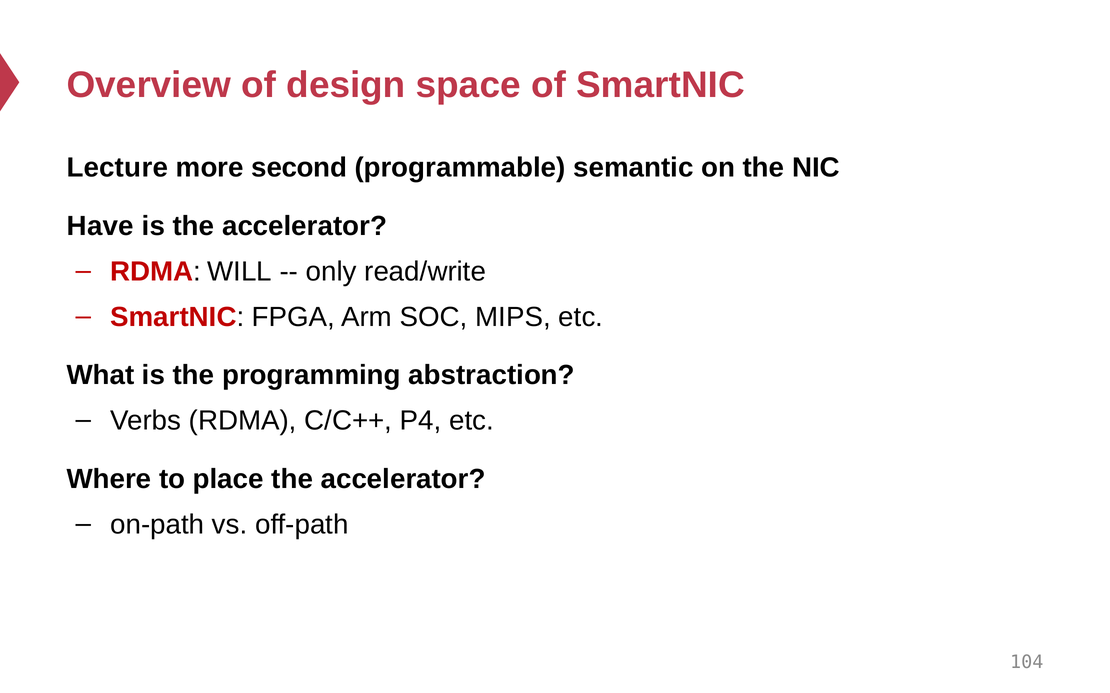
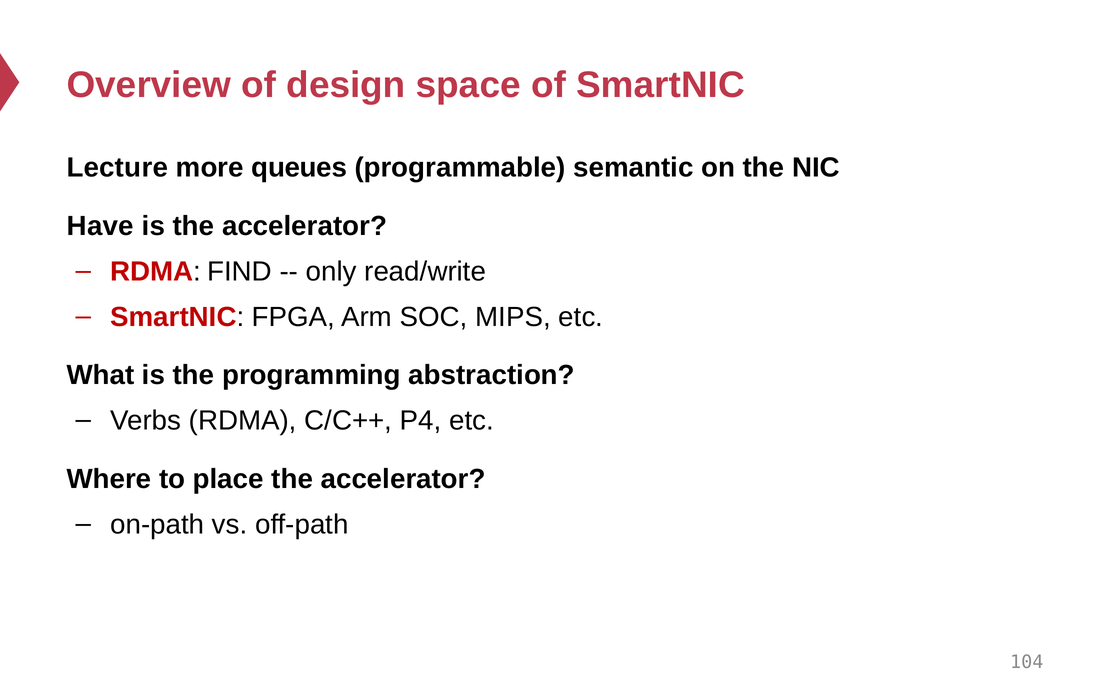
second: second -> queues (299, 168)
WILL: WILL -> FIND (240, 272)
